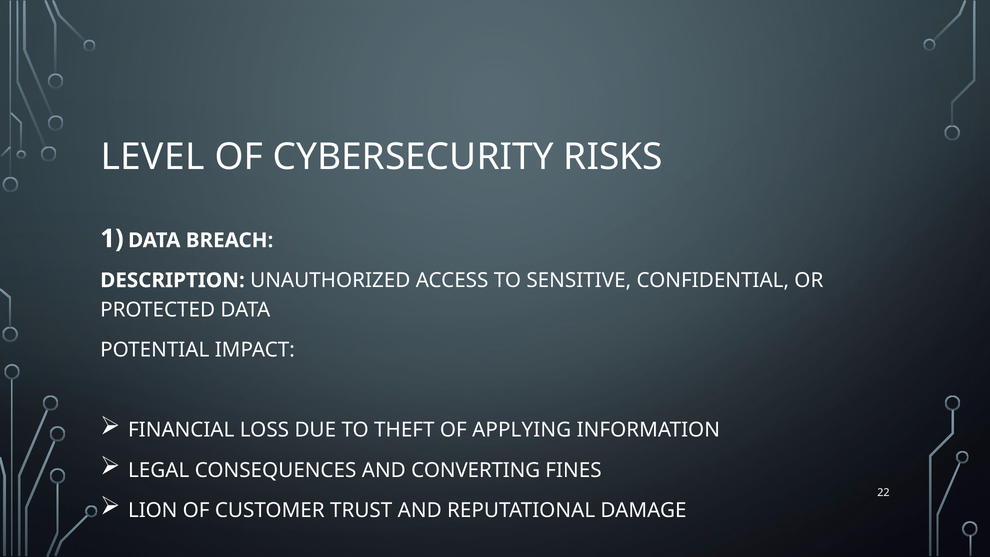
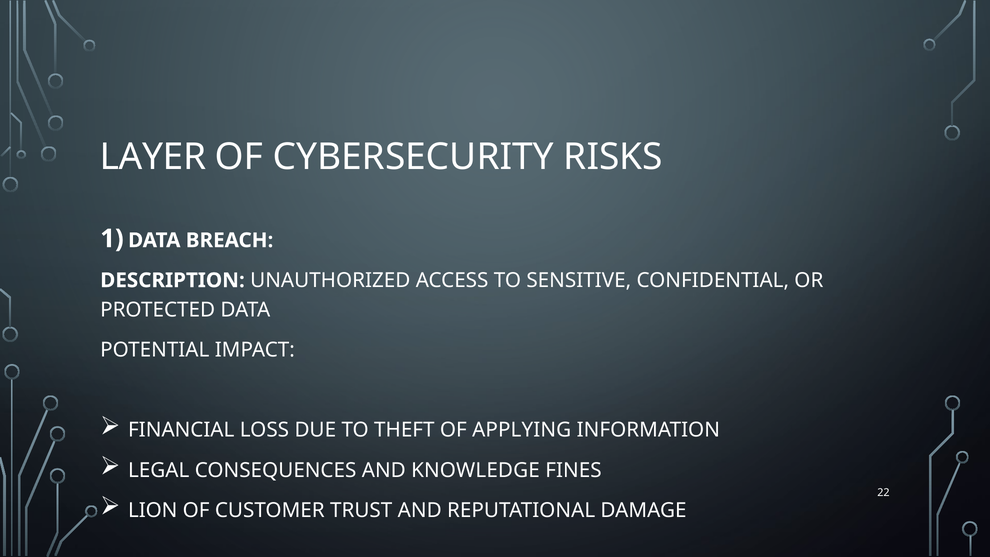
LEVEL: LEVEL -> LAYER (153, 157)
CONVERTING: CONVERTING -> KNOWLEDGE (475, 470)
